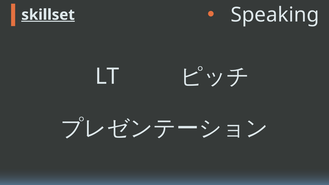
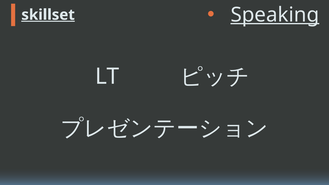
Speaking underline: none -> present (275, 15)
